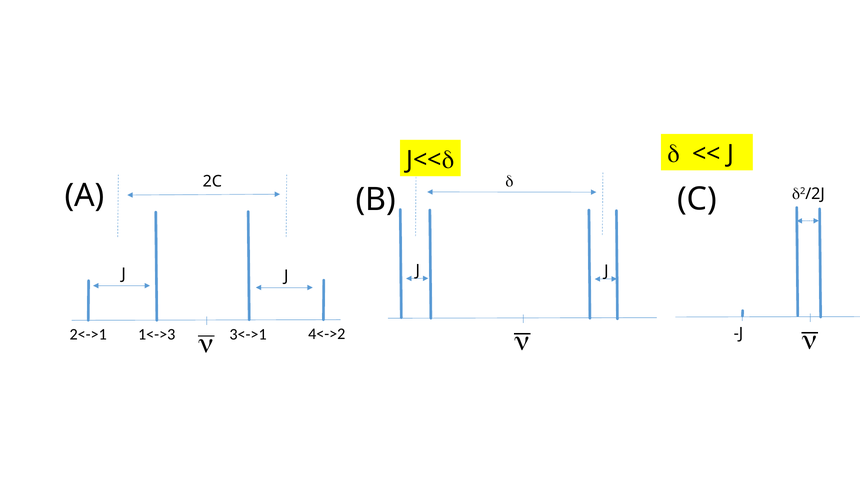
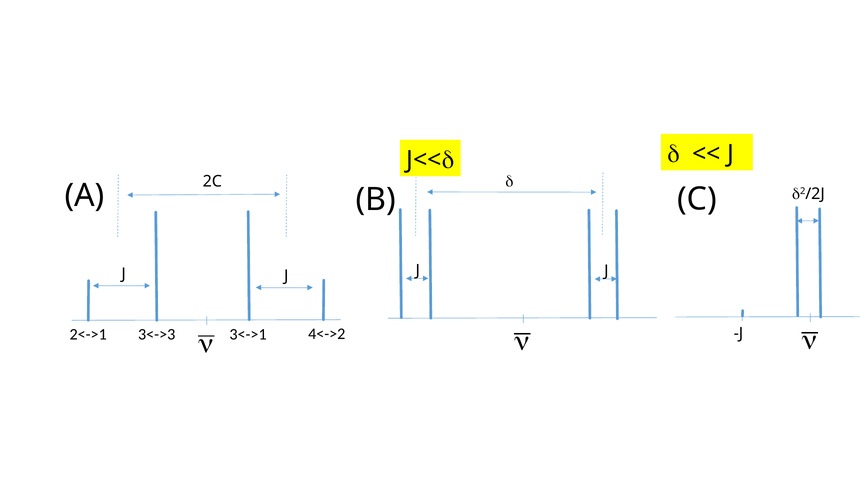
1<->3: 1<->3 -> 3<->3 (157, 334)
